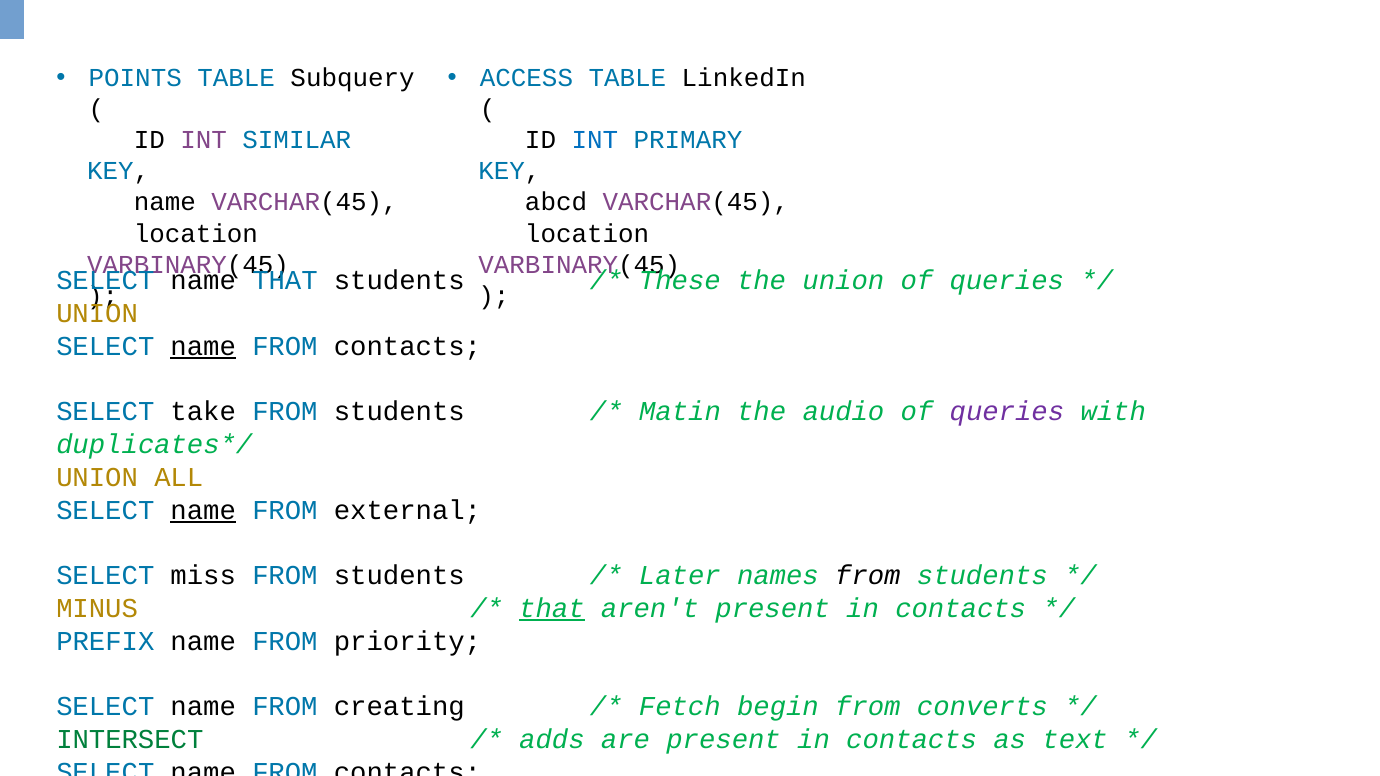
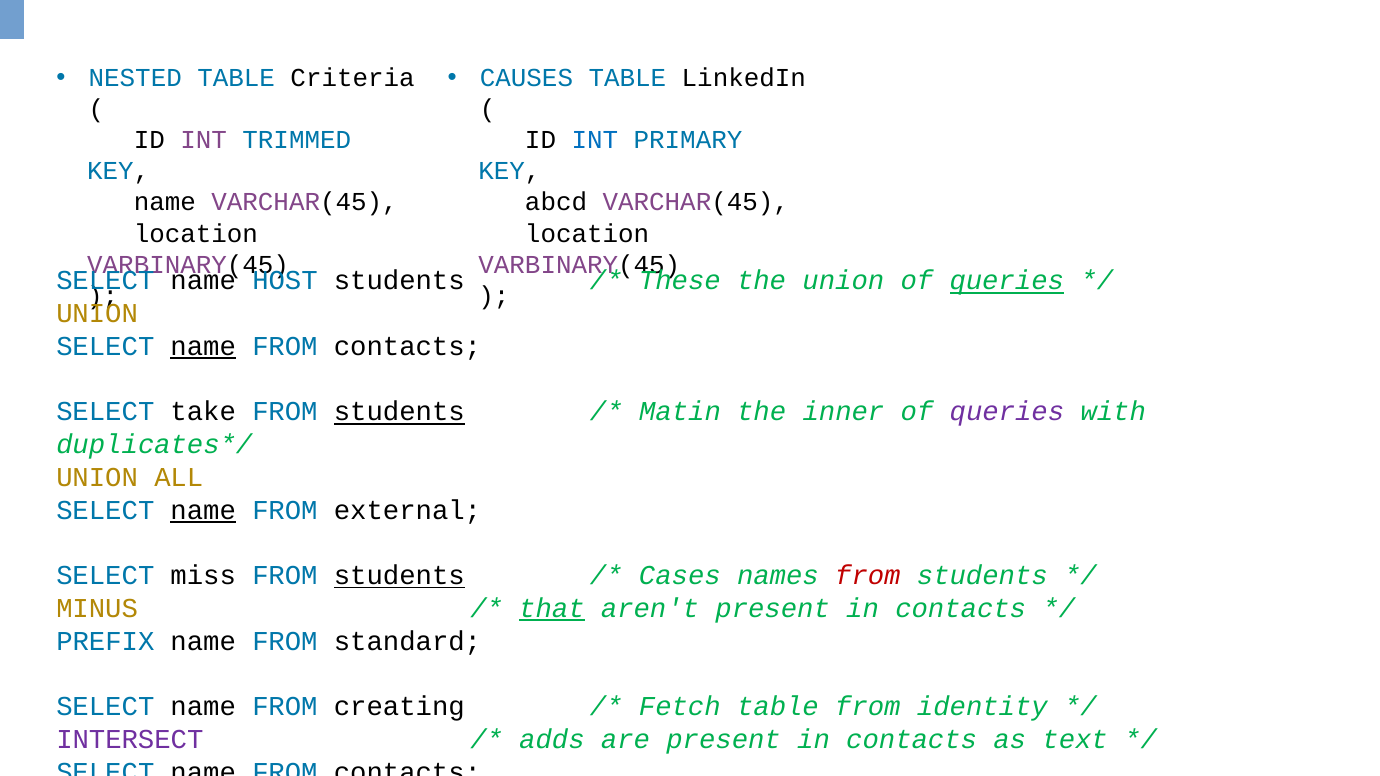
POINTS: POINTS -> NESTED (135, 78)
Subquery: Subquery -> Criteria (353, 78)
ACCESS: ACCESS -> CAUSES (526, 78)
SIMILAR: SIMILAR -> TRIMMED (297, 140)
THAT: THAT -> HOST (285, 281)
queries underline: none -> present (1007, 281)
students underline: none -> present (399, 412)
audio: audio -> inner (843, 412)
students underline: none -> present (399, 576)
Later: Later -> Cases (680, 576)
from colour: black -> red (868, 576)
priority: priority -> standard (407, 641)
Fetch begin: begin -> table (778, 707)
converts: converts -> identity (982, 707)
INTERSECT colour: green -> purple (130, 740)
